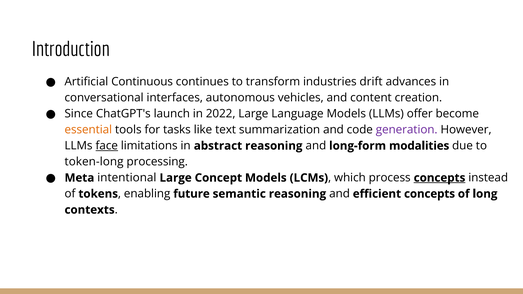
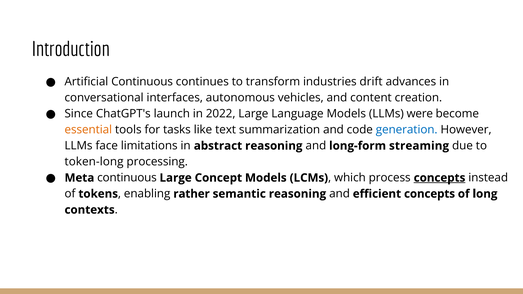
offer: offer -> were (420, 114)
generation colour: purple -> blue (407, 130)
face underline: present -> none (107, 146)
modalities: modalities -> streaming (419, 146)
Meta intentional: intentional -> continuous (127, 178)
future: future -> rather (192, 194)
